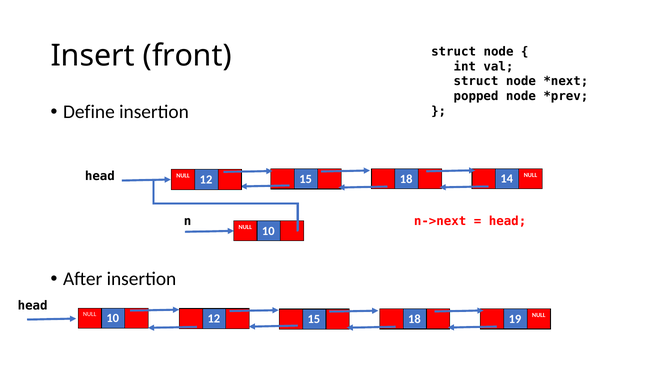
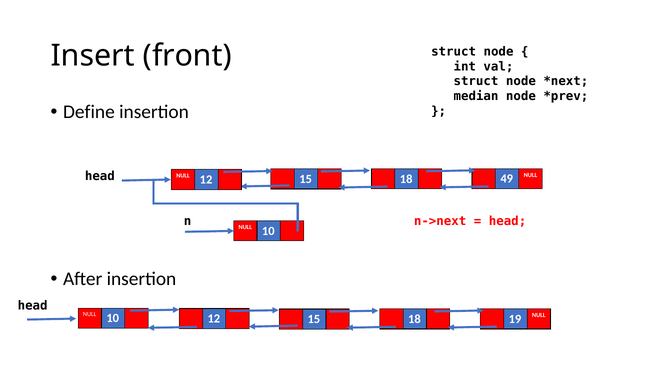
popped: popped -> median (476, 96)
14: 14 -> 49 (507, 179)
